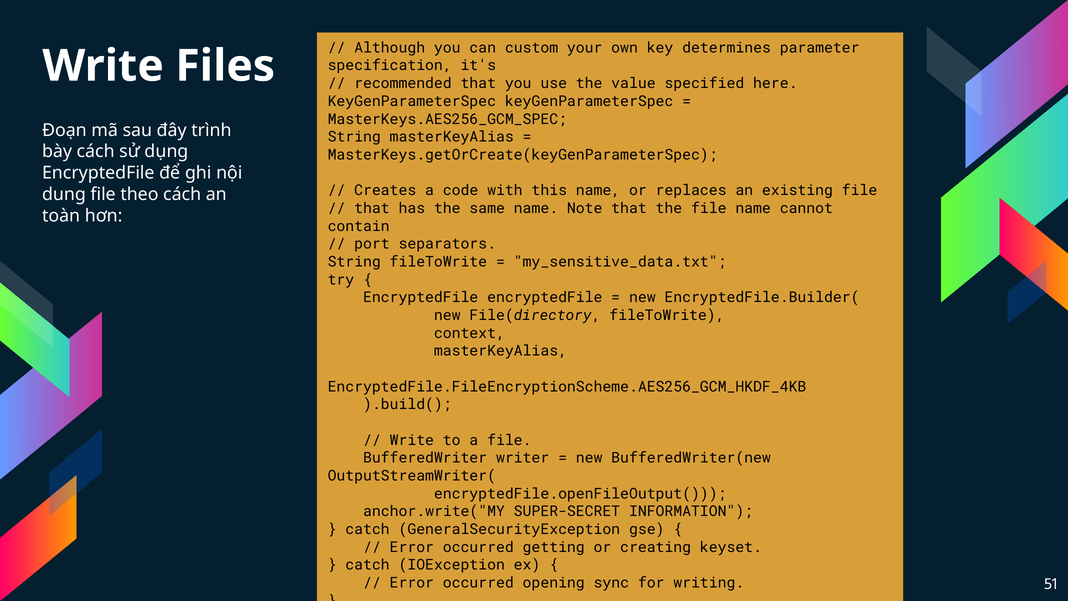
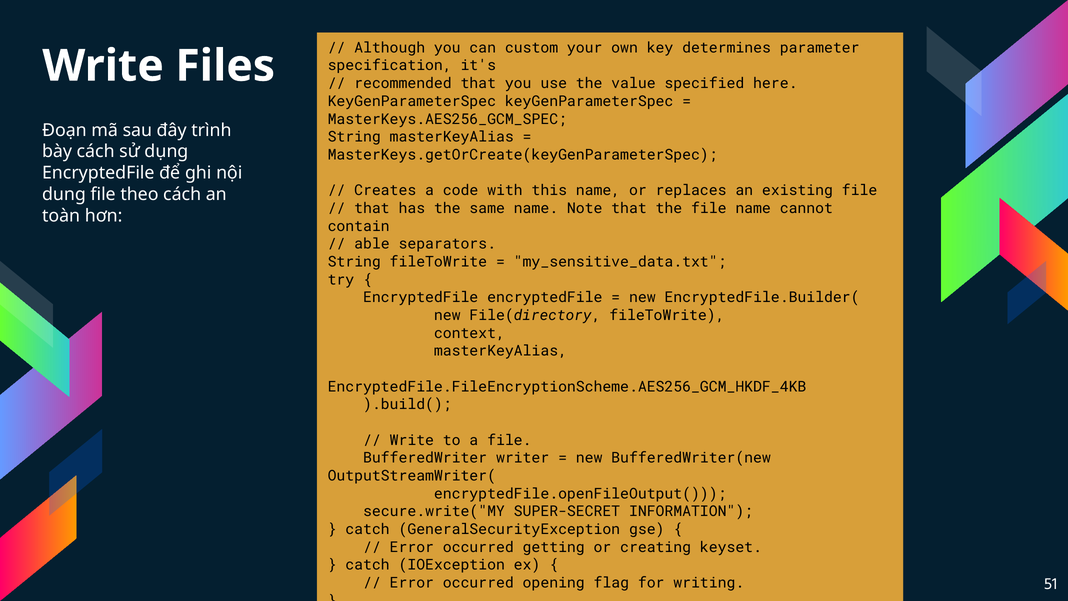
port: port -> able (372, 244)
anchor.write("MY: anchor.write("MY -> secure.write("MY (434, 511)
sync: sync -> flag (611, 583)
